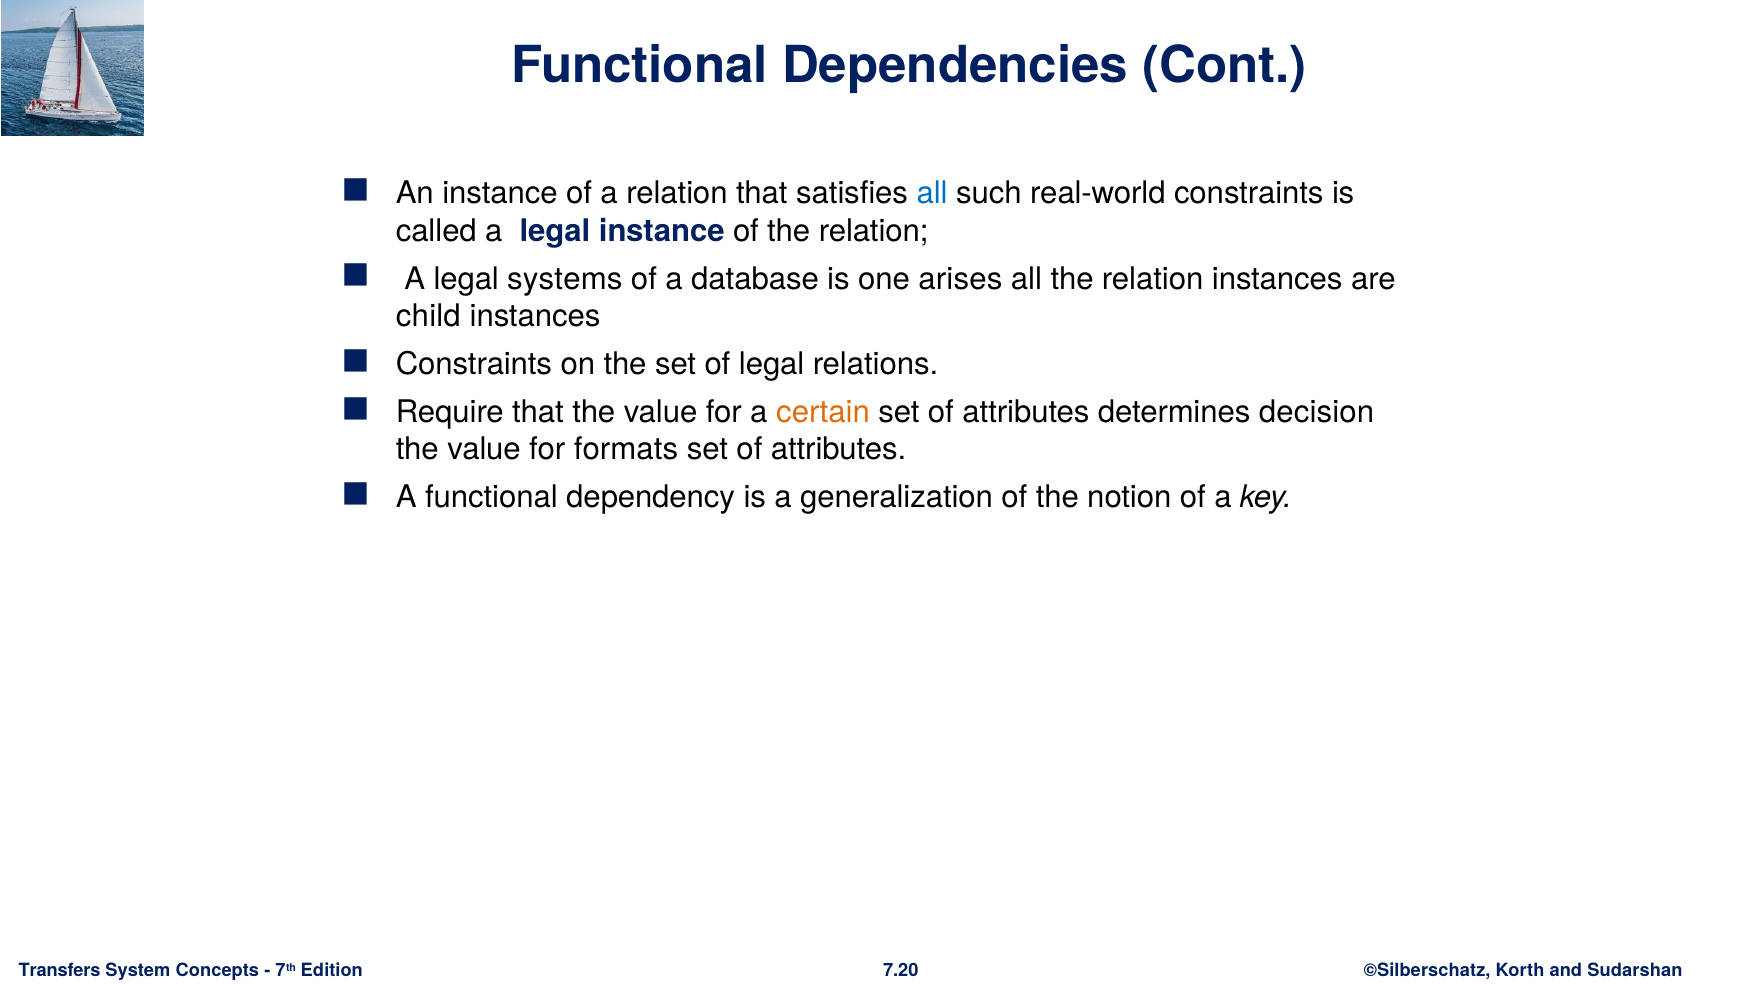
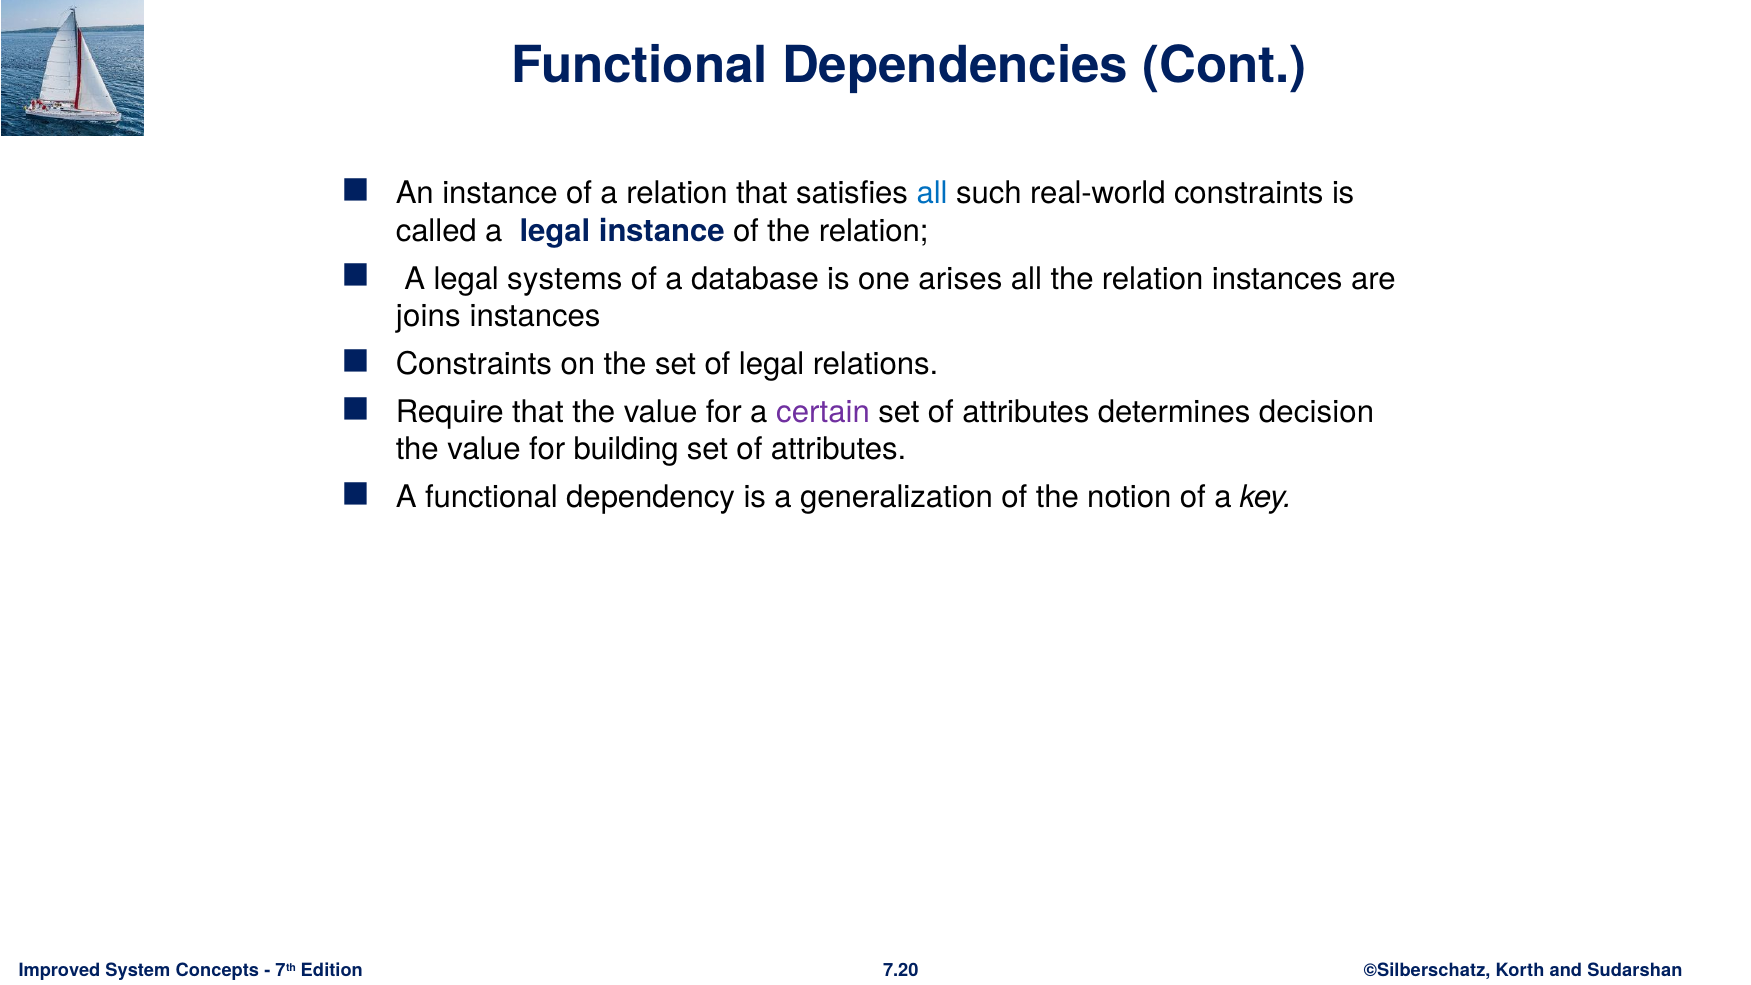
child: child -> joins (428, 316)
certain colour: orange -> purple (823, 412)
formats: formats -> building (626, 449)
Transfers: Transfers -> Improved (60, 971)
